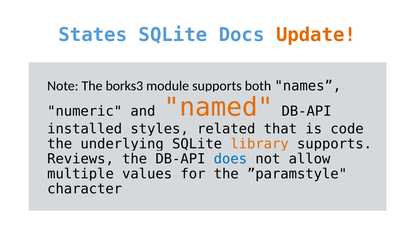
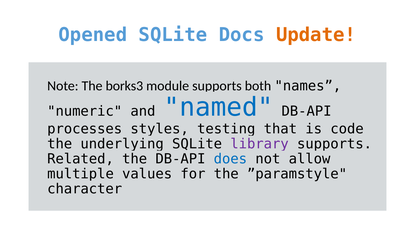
States: States -> Opened (93, 35)
named colour: orange -> blue (219, 107)
installed: installed -> processes (85, 129)
related: related -> testing (226, 129)
library colour: orange -> purple (260, 144)
Reviews: Reviews -> Related (81, 159)
